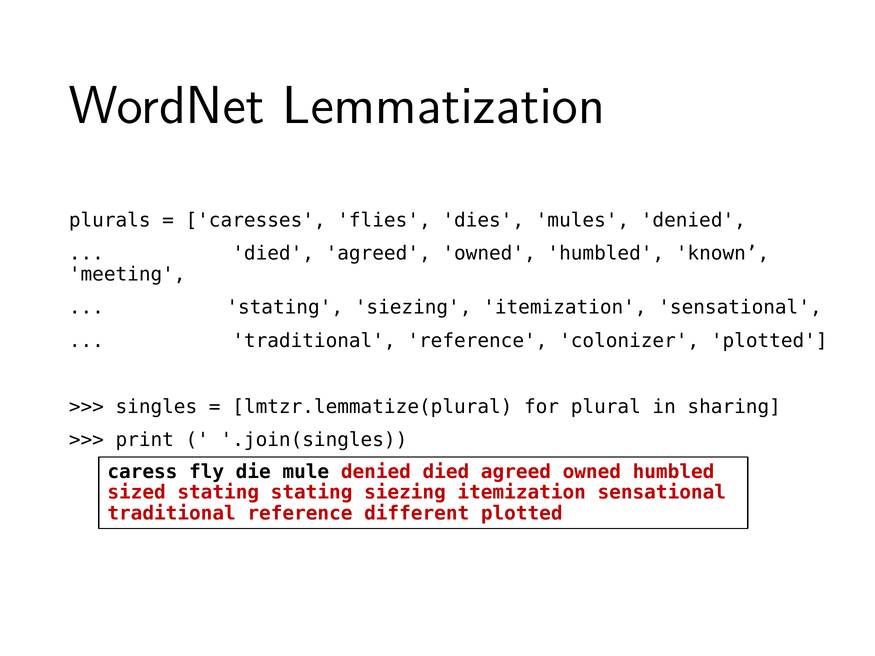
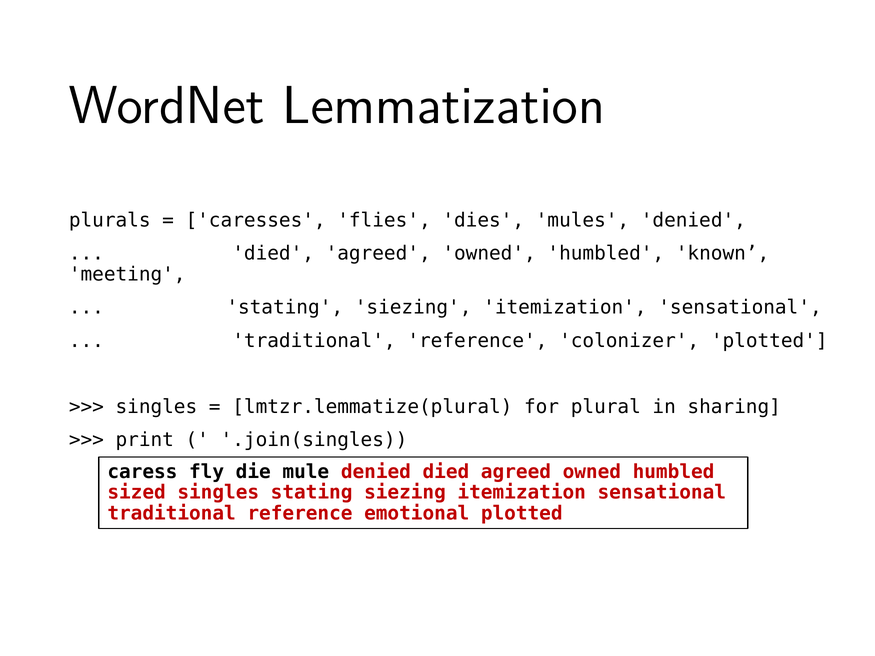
sized stating: stating -> singles (218, 493)
different: different -> emotional (417, 514)
